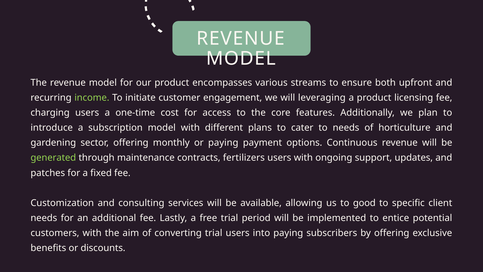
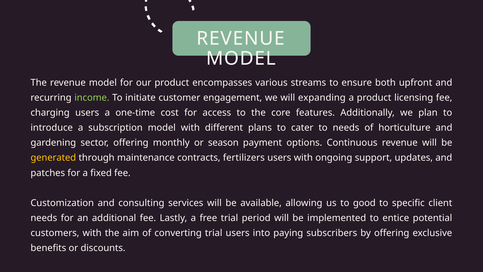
leveraging: leveraging -> expanding (322, 98)
or paying: paying -> season (223, 143)
generated colour: light green -> yellow (53, 158)
